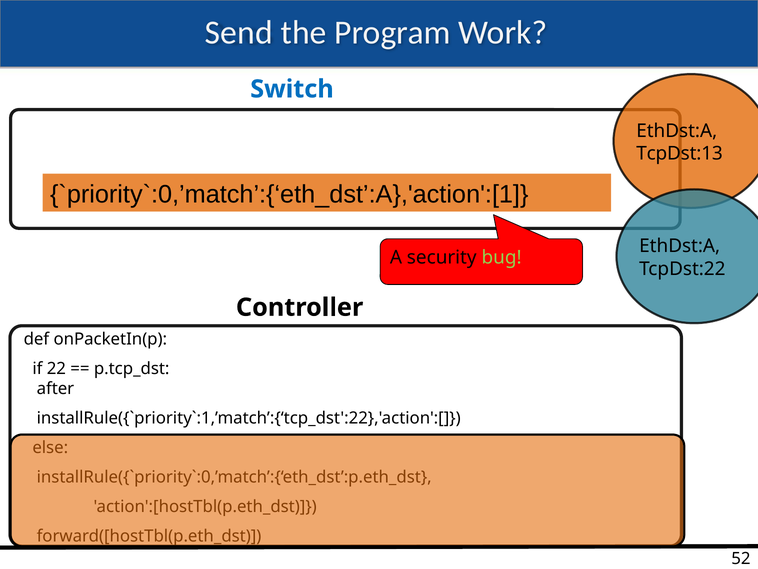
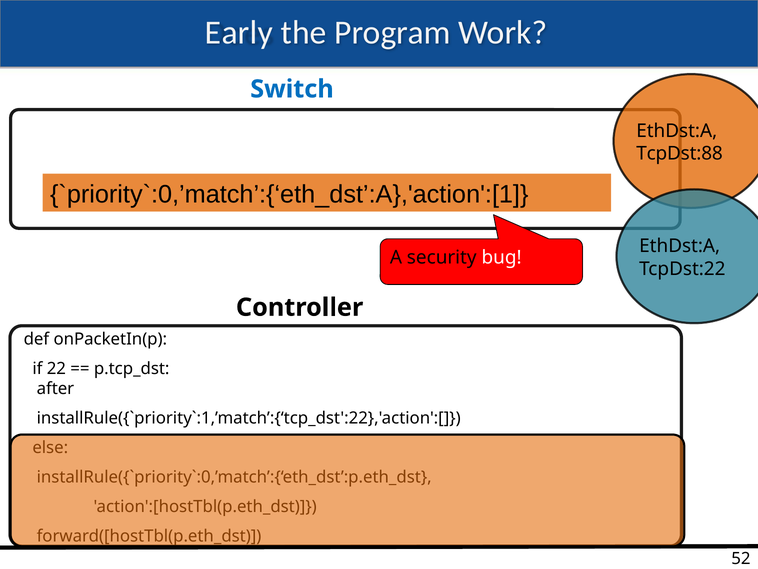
Send: Send -> Early (239, 33)
TcpDst:13: TcpDst:13 -> TcpDst:88 (680, 154)
bug colour: light green -> white (502, 257)
